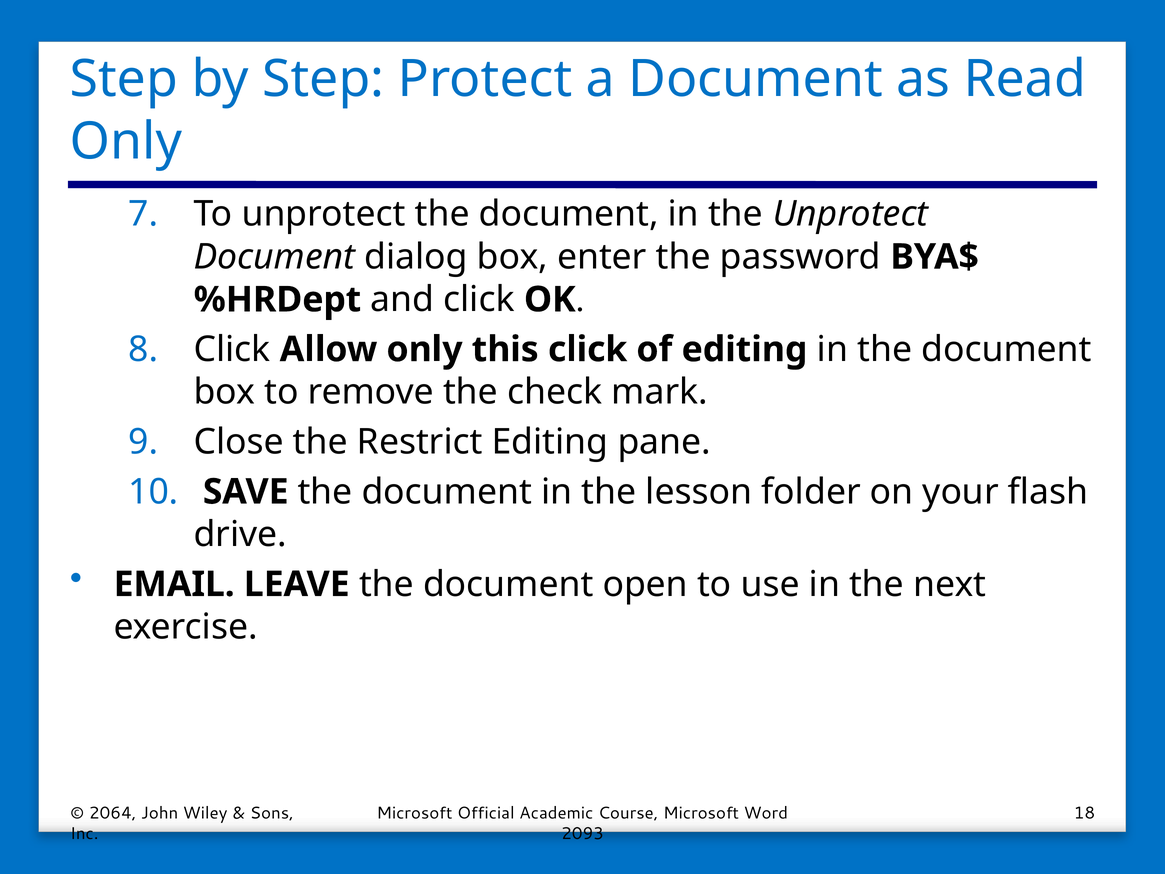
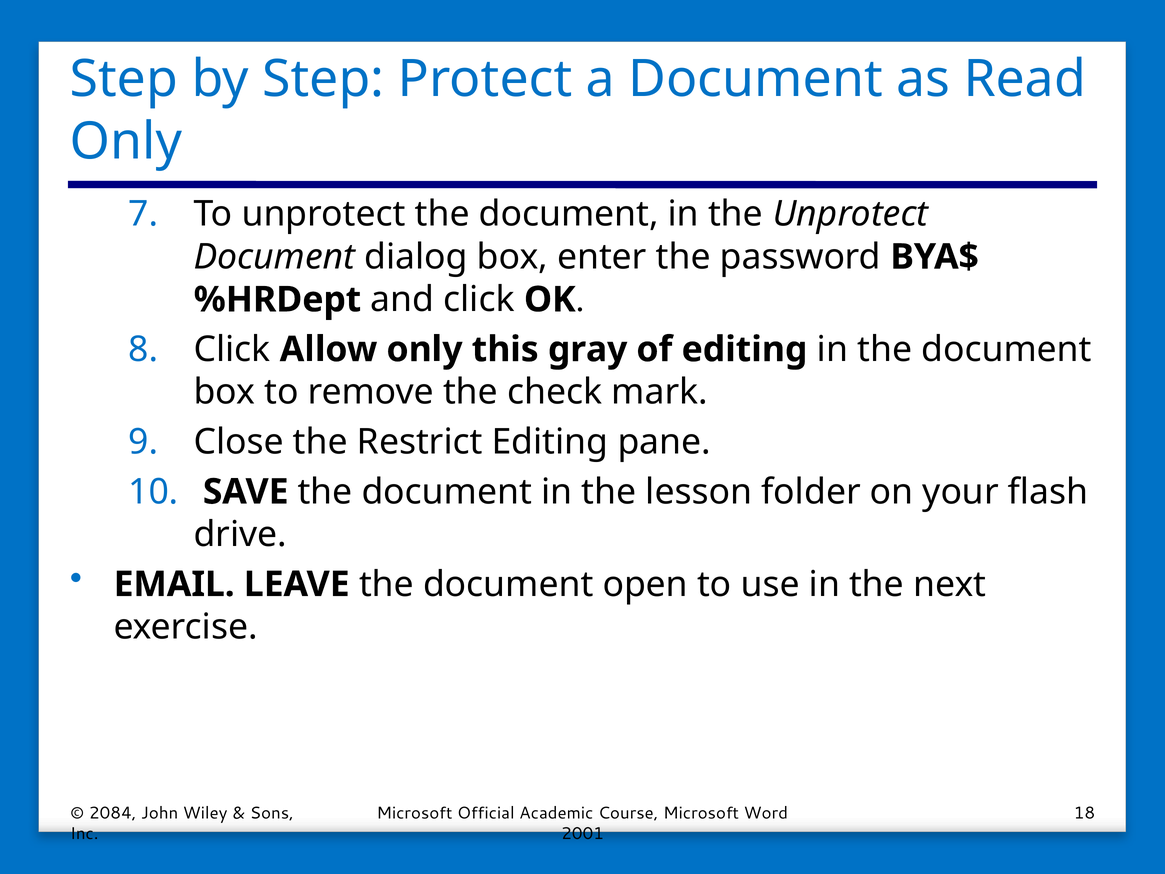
this click: click -> gray (588, 349)
2064: 2064 -> 2084 (113, 813)
2093: 2093 -> 2001 (583, 833)
